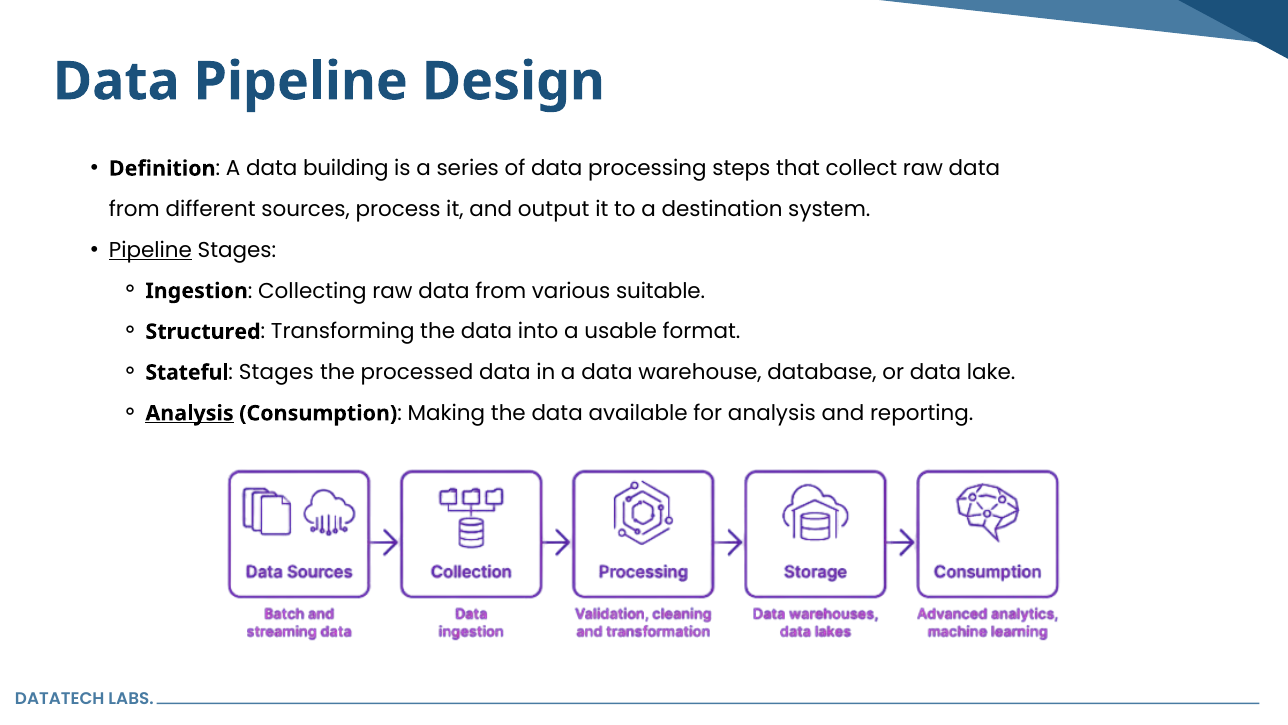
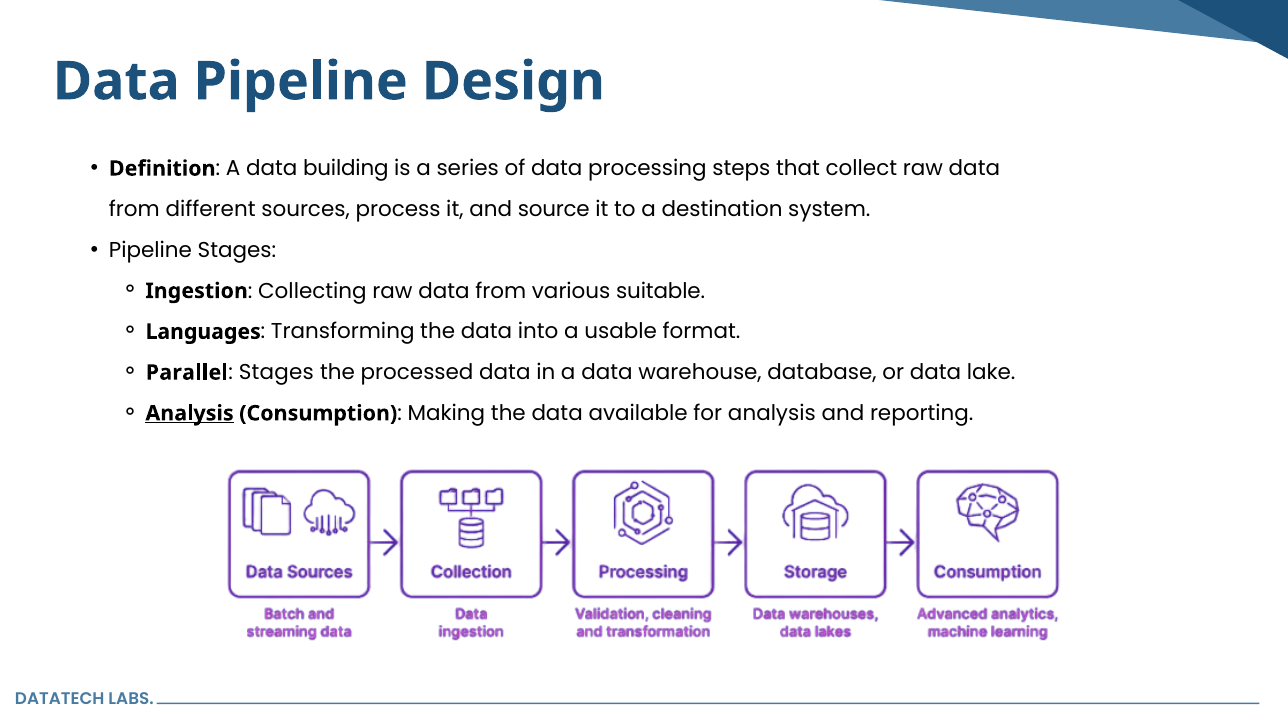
output: output -> source (554, 209)
Pipeline underline: present -> none (150, 250)
Structured: Structured -> Languages (203, 332)
Stateful: Stateful -> Parallel (187, 372)
